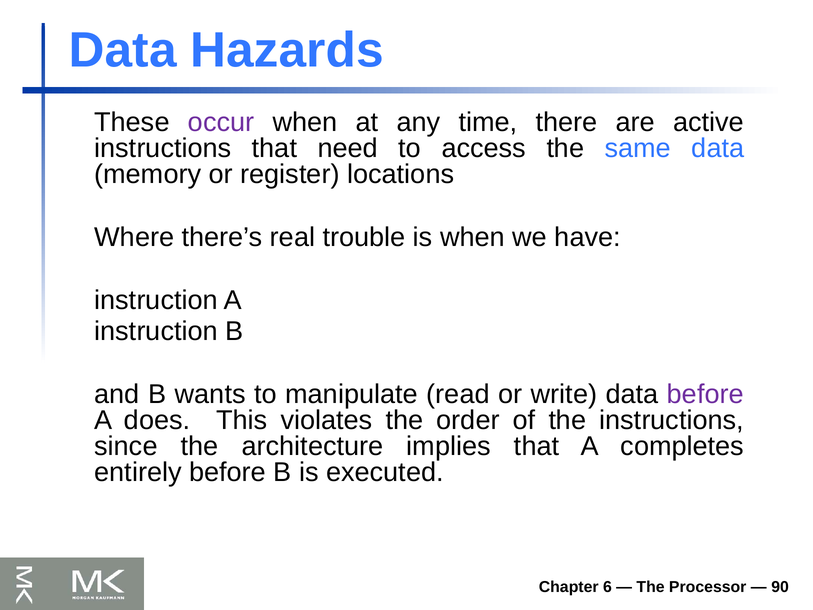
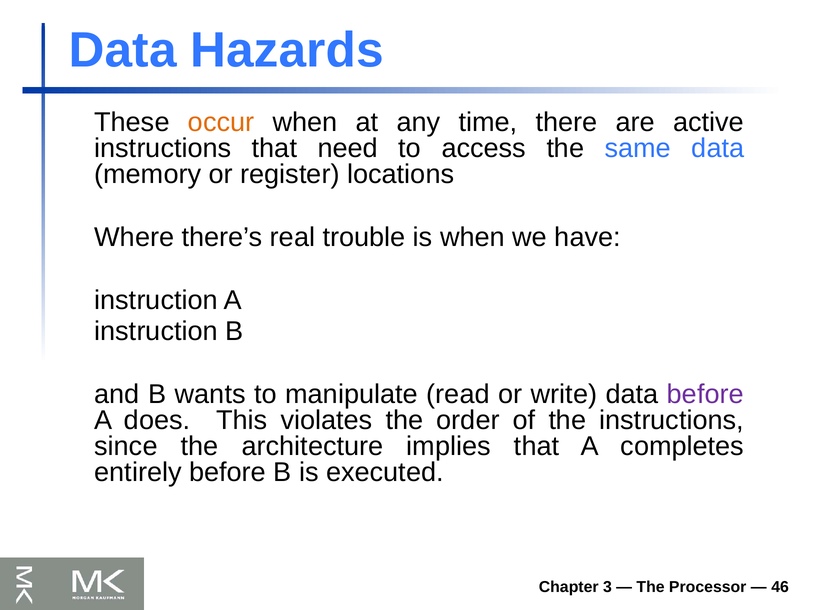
occur colour: purple -> orange (221, 122)
6: 6 -> 3 (607, 587)
90: 90 -> 46 (780, 587)
